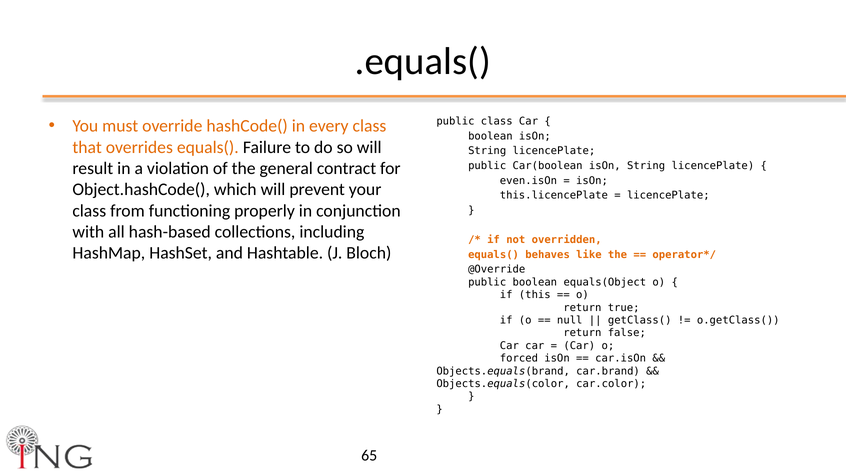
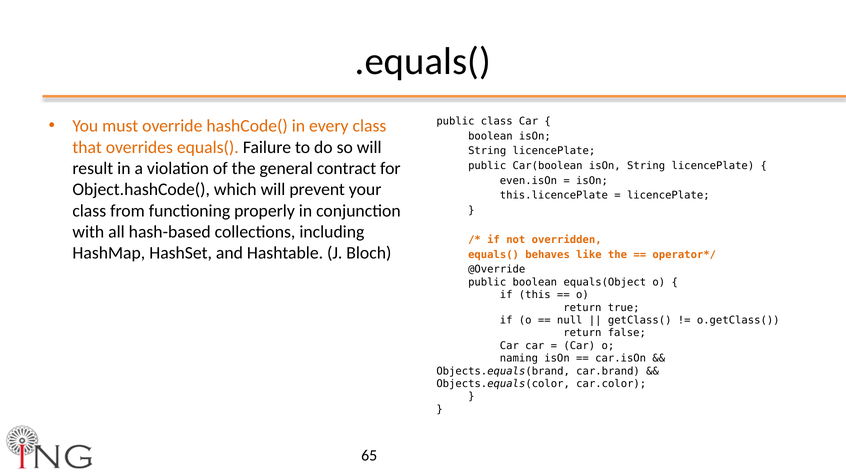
forced: forced -> naming (519, 358)
